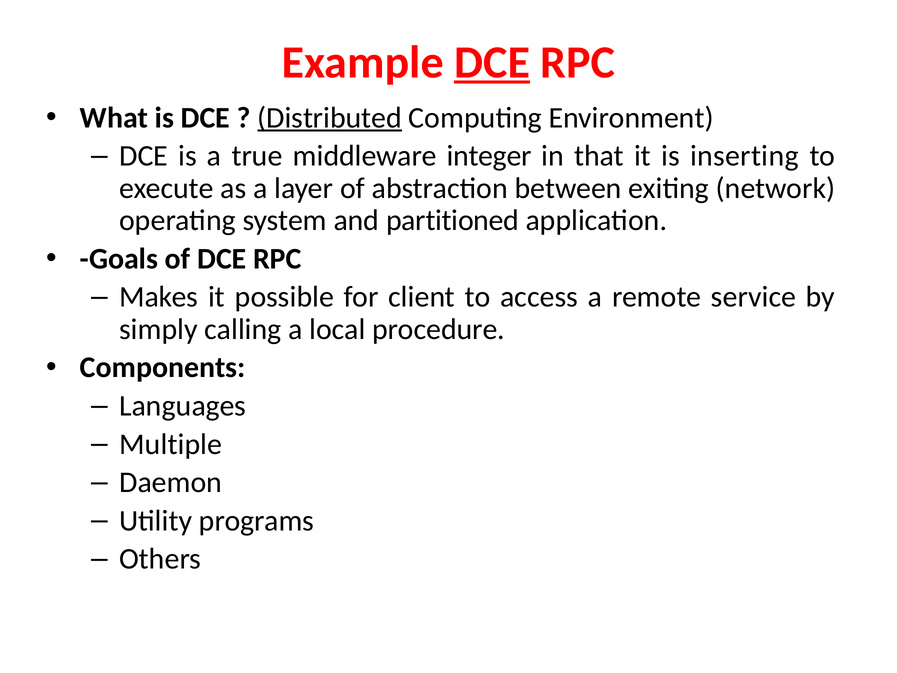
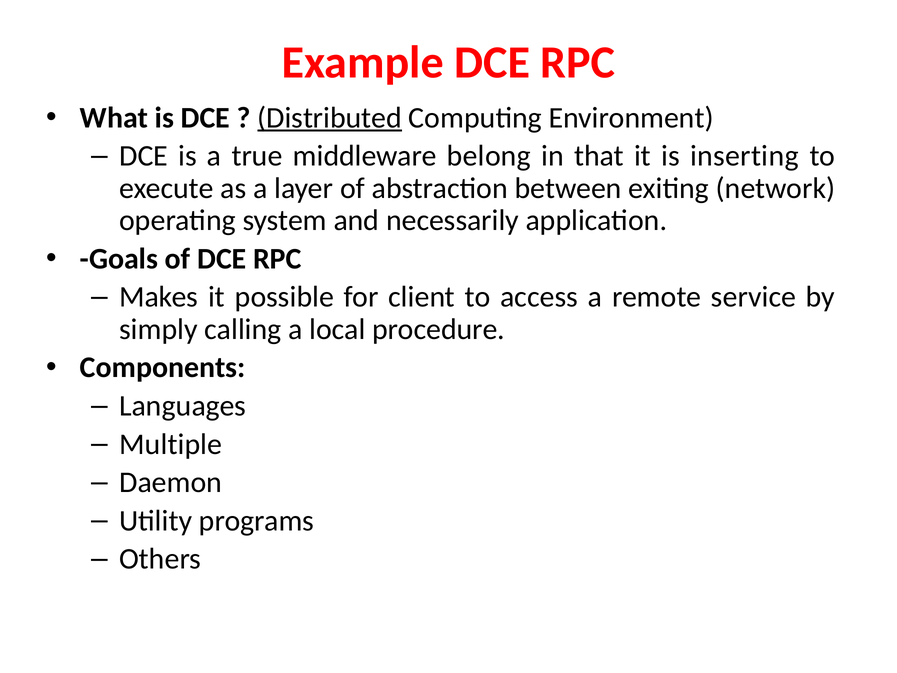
DCE underline: present -> none (492, 62)
integer: integer -> belong (489, 156)
partitioned: partitioned -> necessarily (452, 220)
